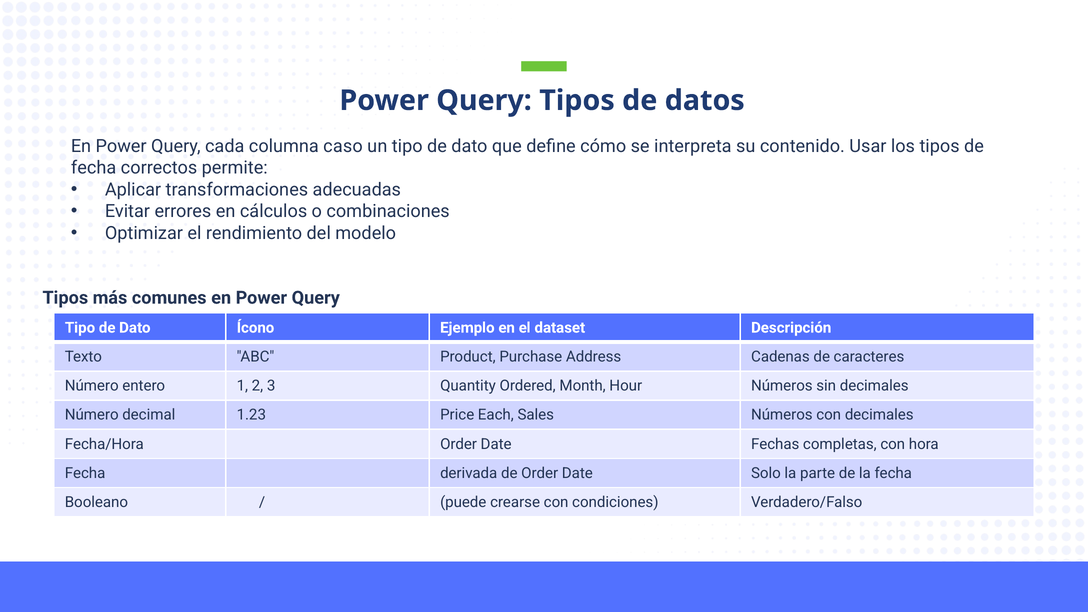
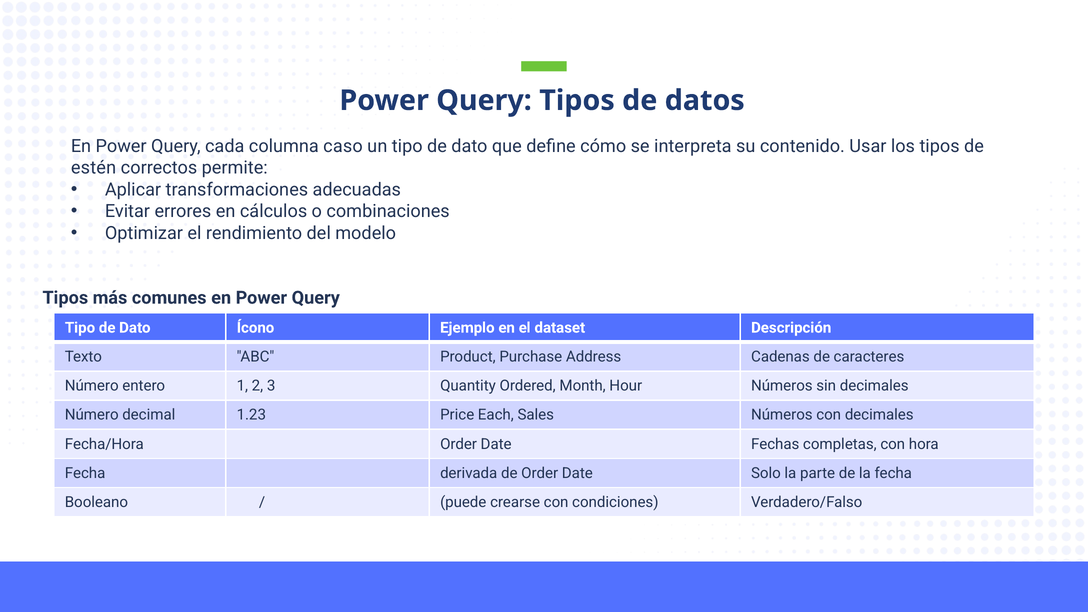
fecha: fecha -> estén (94, 168)
